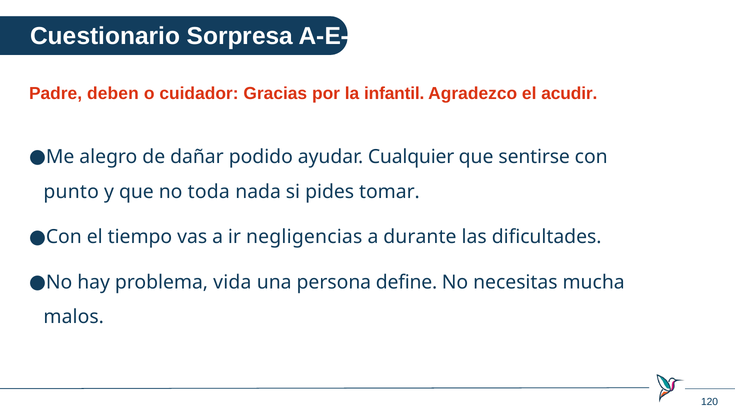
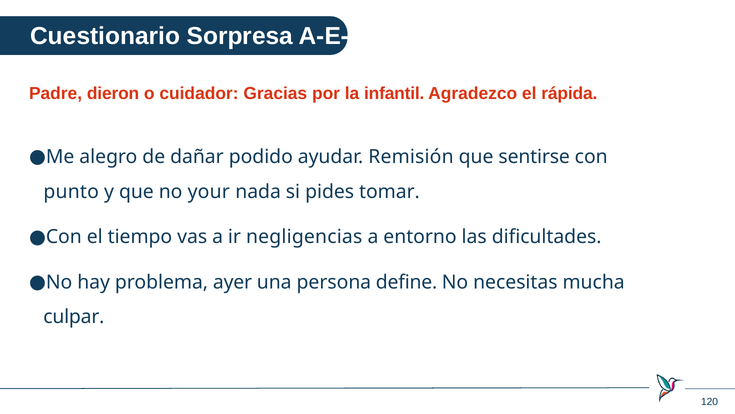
deben: deben -> dieron (113, 93)
acudir: acudir -> rápida (569, 93)
Cualquier: Cualquier -> Remisión (411, 157)
toda: toda -> your (209, 192)
durante: durante -> entorno (420, 237)
vida: vida -> ayer (233, 282)
malos: malos -> culpar (74, 317)
